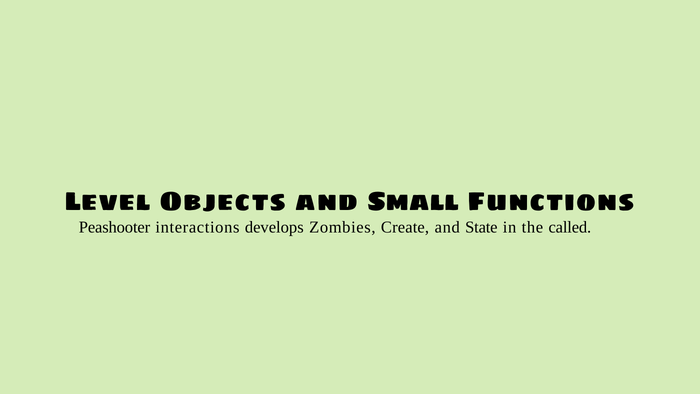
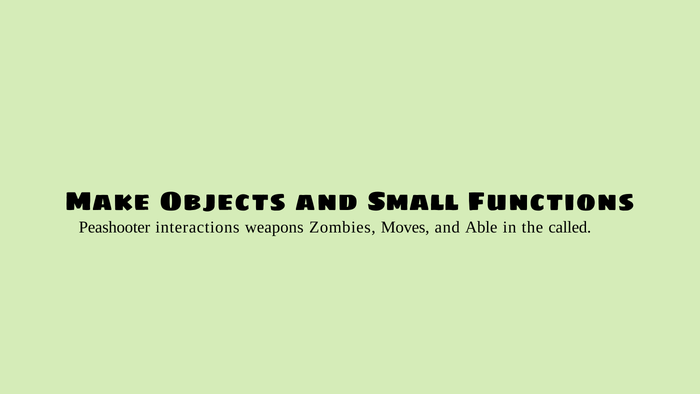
Level: Level -> Make (108, 201)
develops: develops -> weapons (274, 227)
Create: Create -> Moves (405, 227)
State: State -> Able (481, 227)
